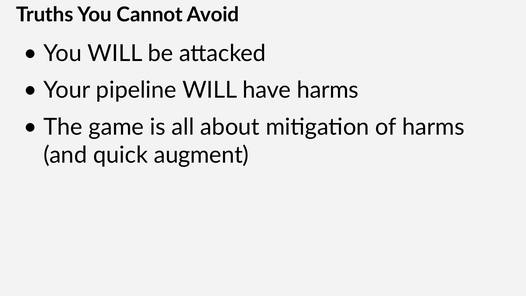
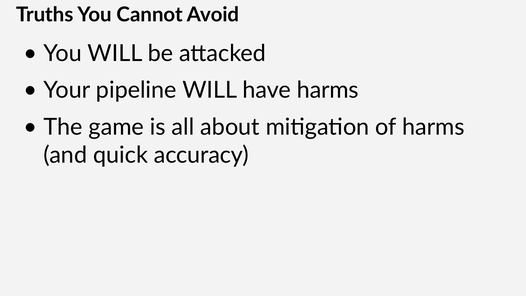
augment: augment -> accuracy (201, 155)
